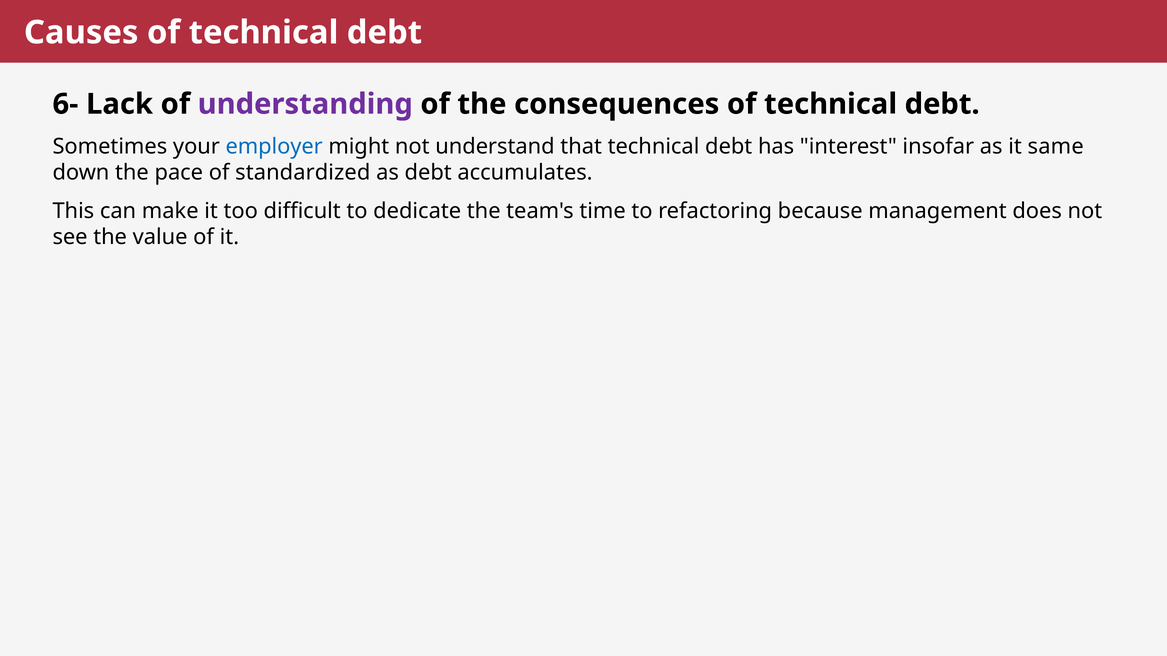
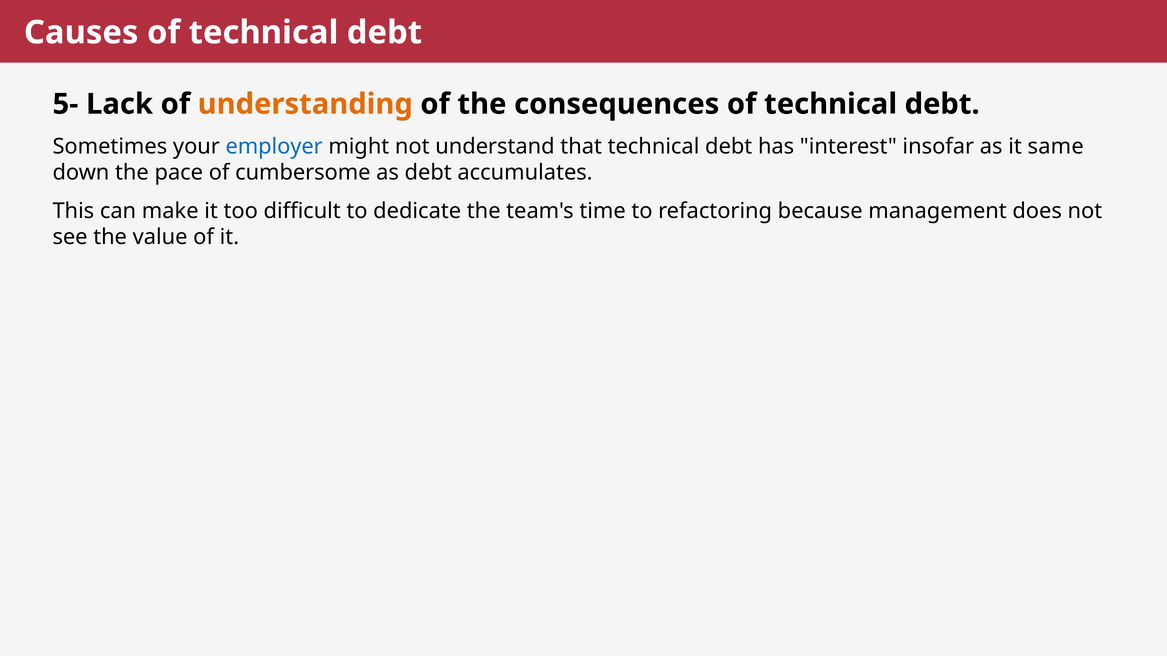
6-: 6- -> 5- (66, 104)
understanding colour: purple -> orange (305, 104)
standardized: standardized -> cumbersome (303, 173)
